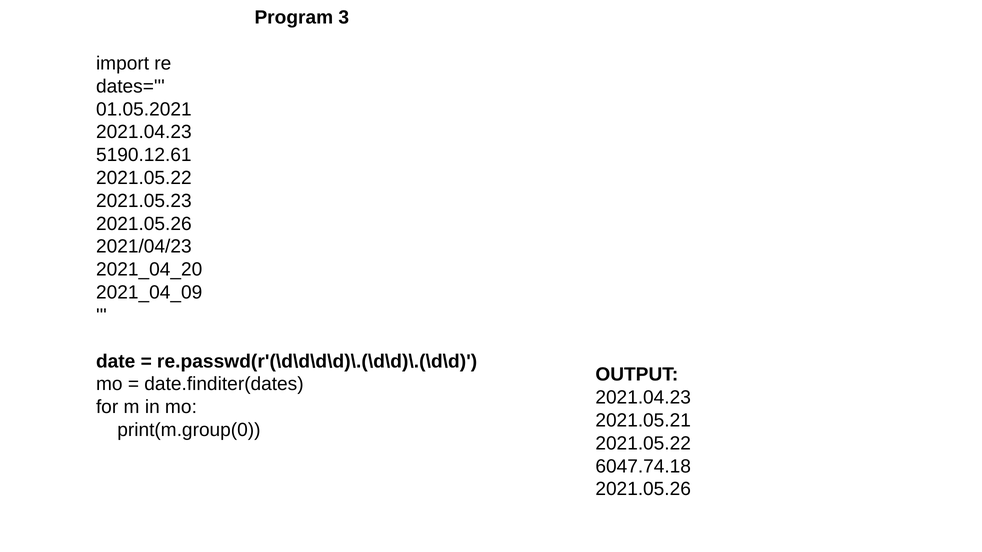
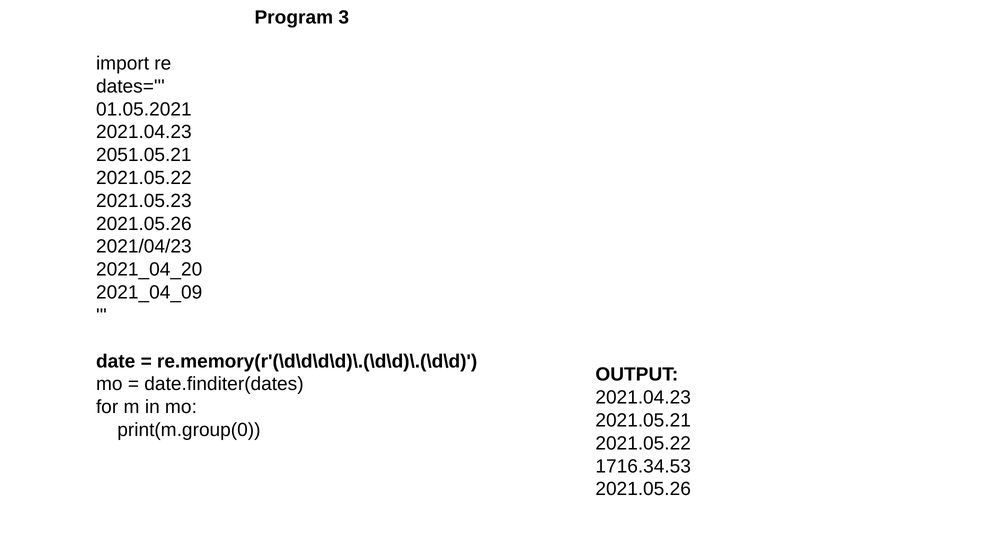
5190.12.61: 5190.12.61 -> 2051.05.21 (144, 155)
re.passwd(r'(\d\d\d\d)\.(\d\d)\.(\d\d: re.passwd(r'(\d\d\d\d)\.(\d\d)\.(\d\d -> re.memory(r'(\d\d\d\d)\.(\d\d)\.(\d\d (317, 361)
6047.74.18: 6047.74.18 -> 1716.34.53 (643, 467)
